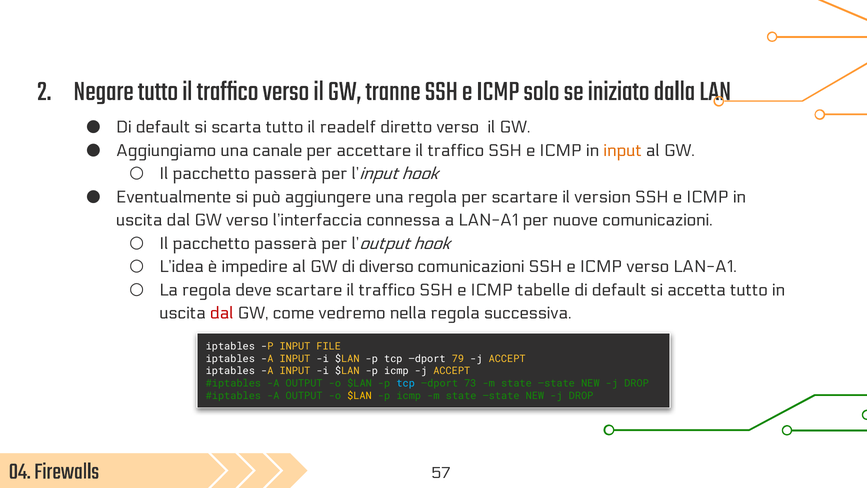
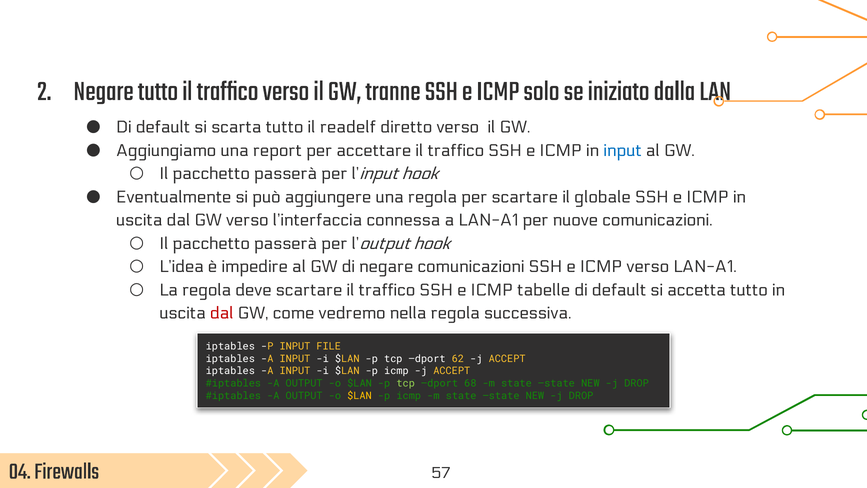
canale: canale -> report (277, 150)
input colour: orange -> blue (623, 150)
version: version -> globale (603, 197)
di diverso: diverso -> negare (386, 267)
79: 79 -> 62 (458, 359)
tcp colour: light blue -> light green (406, 383)
73: 73 -> 68 (470, 383)
